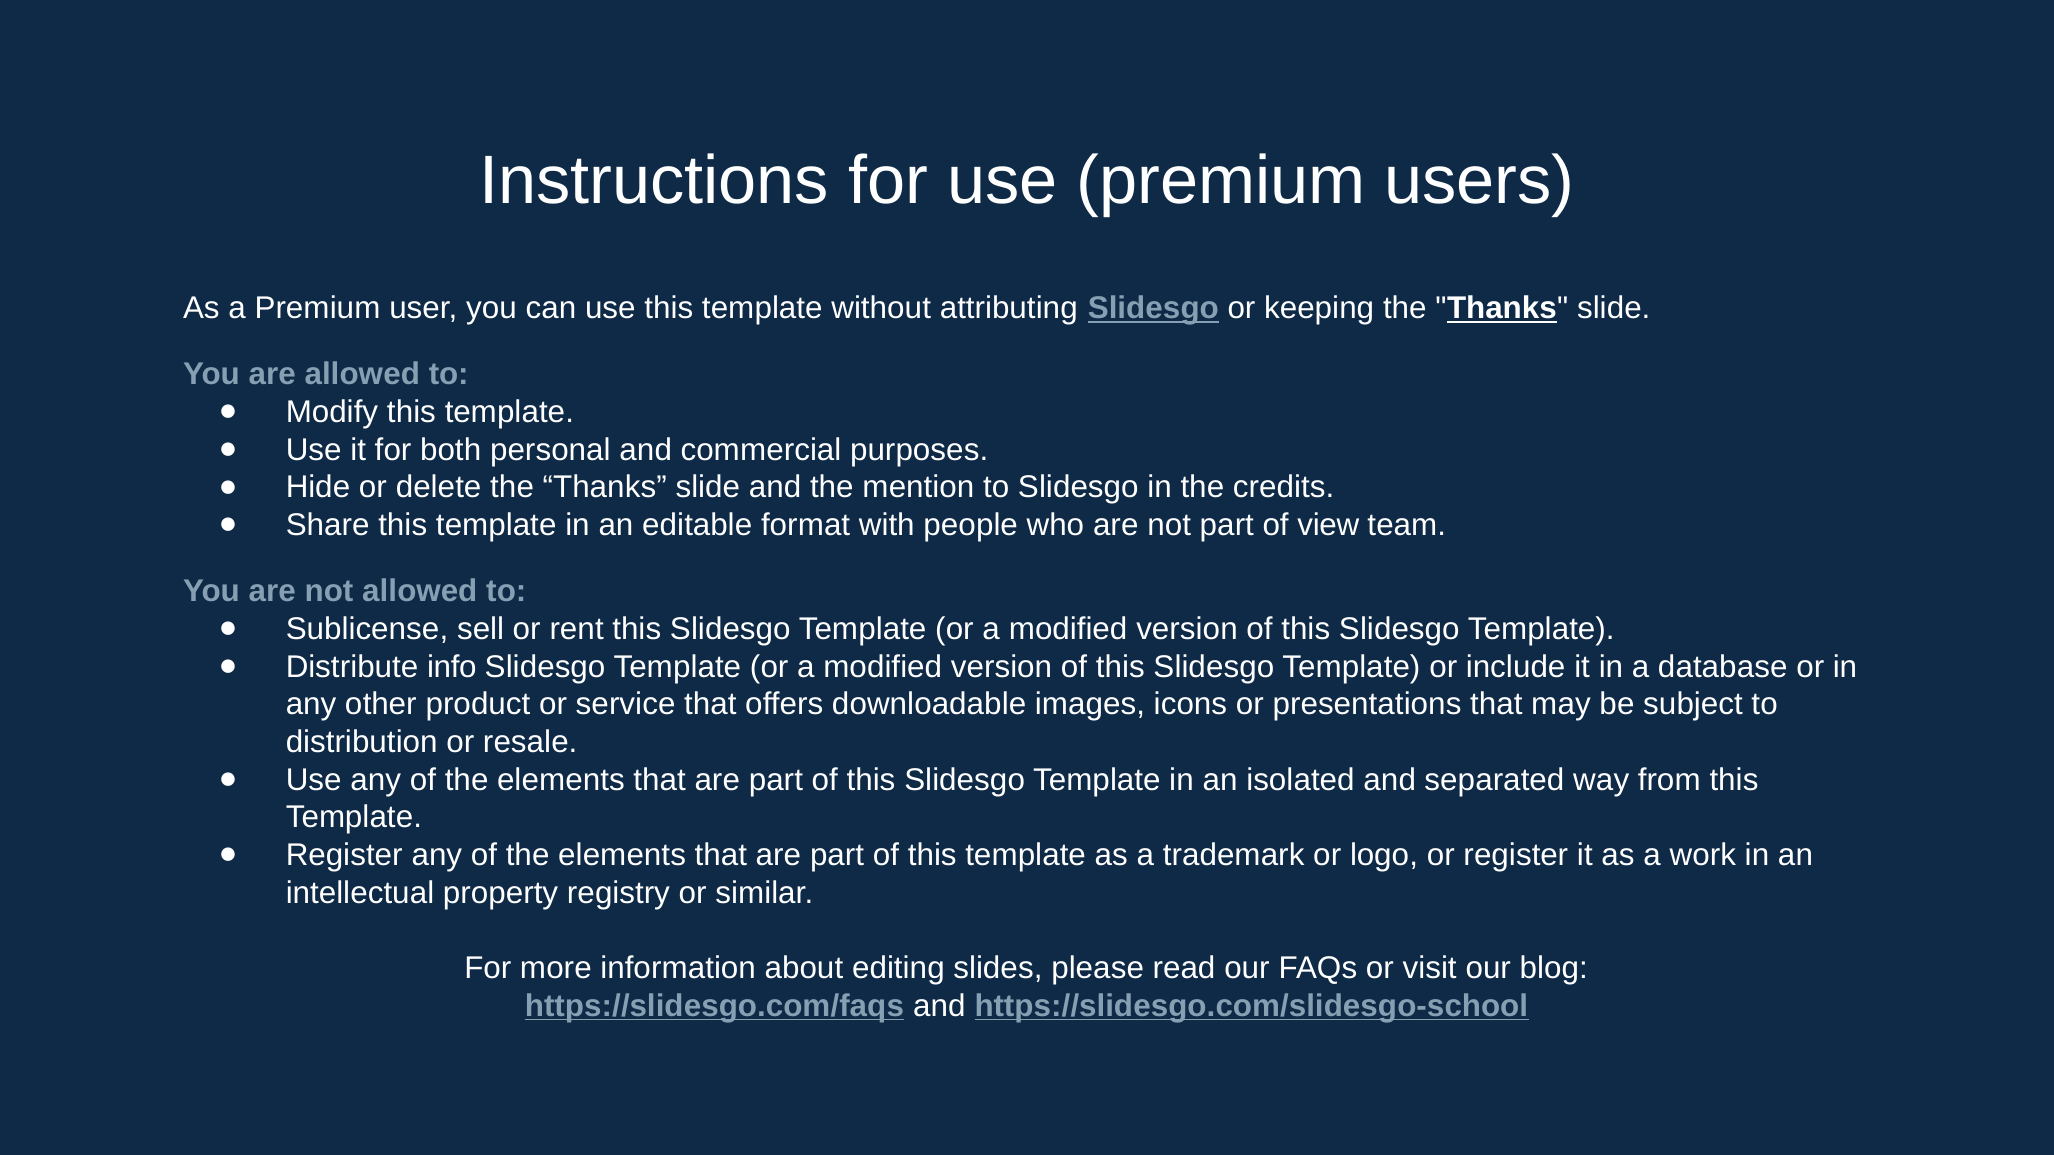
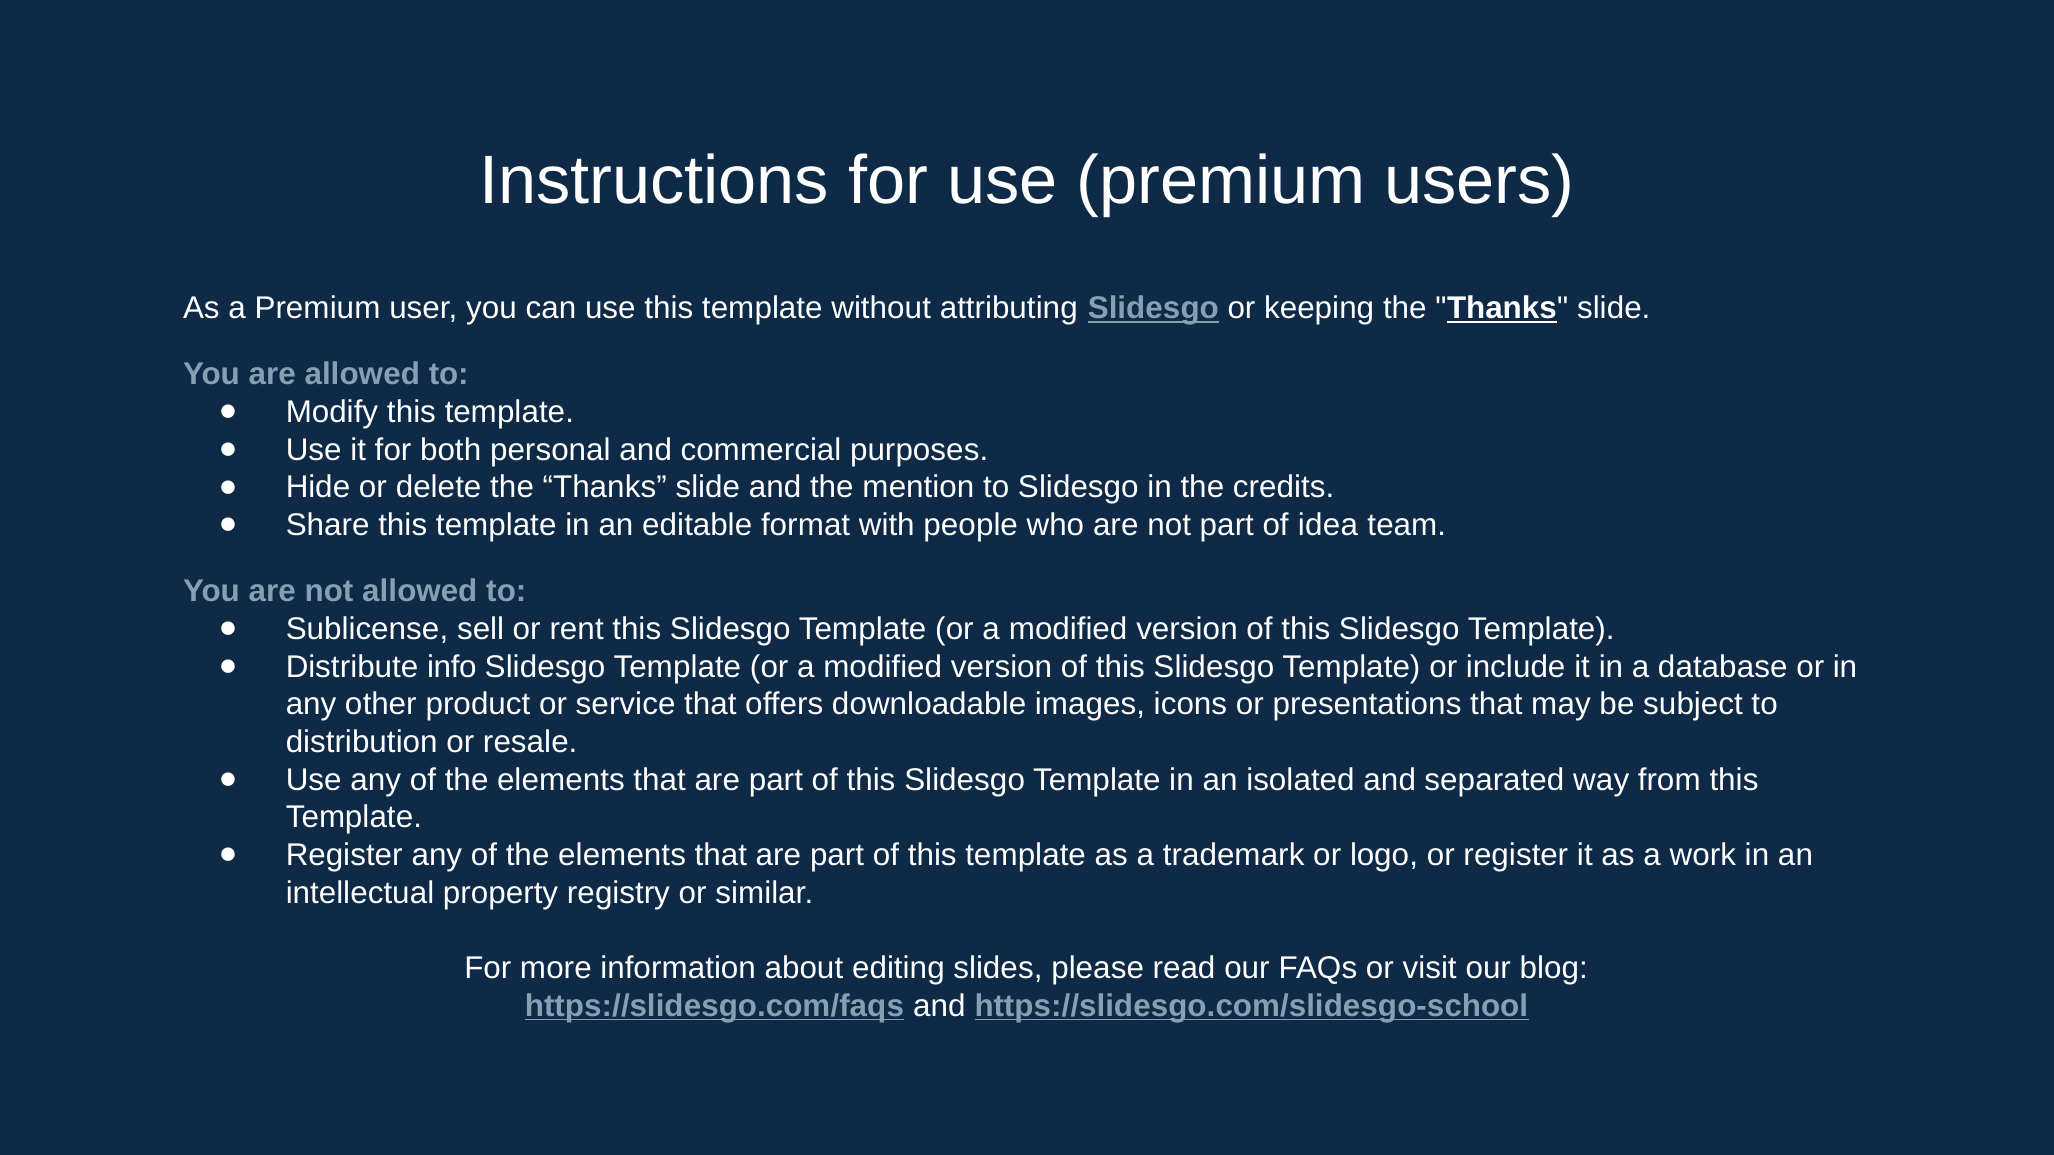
view: view -> idea (1328, 525)
